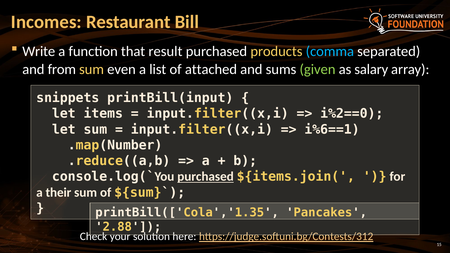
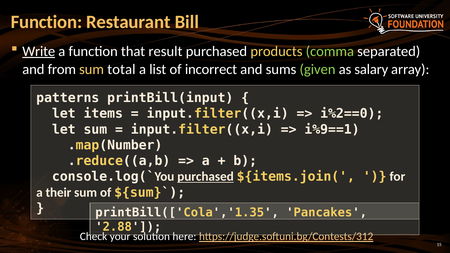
Incomes: Incomes -> Function (46, 22)
Write underline: none -> present (39, 51)
comma colour: light blue -> light green (330, 51)
even: even -> total (121, 70)
attached: attached -> incorrect (211, 70)
snippets: snippets -> patterns (68, 98)
i%6==1: i%6==1 -> i%9==1 (332, 129)
